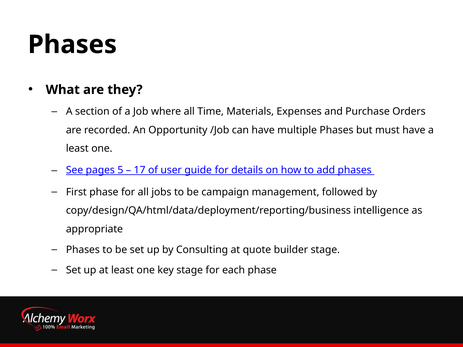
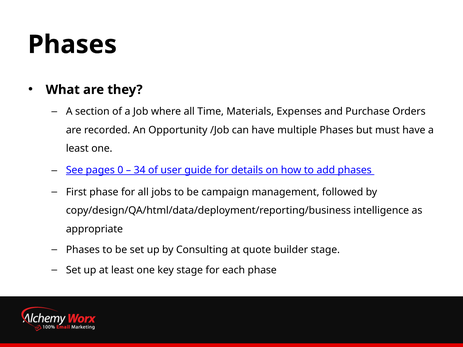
5: 5 -> 0 (120, 170)
17: 17 -> 34 (140, 170)
